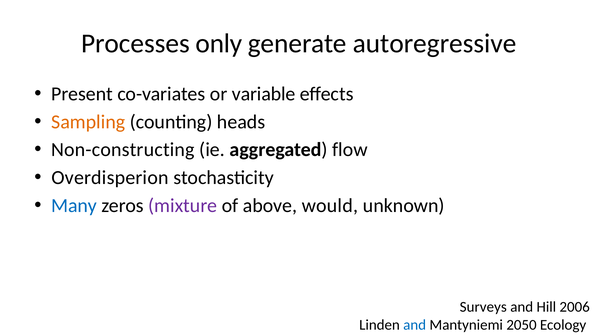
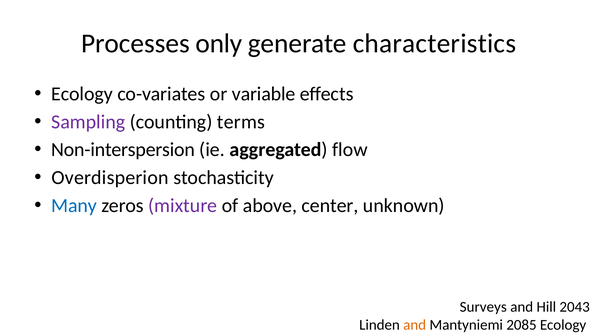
autoregressive: autoregressive -> characteristics (434, 43)
Present: Present -> Ecology (82, 94)
Sampling colour: orange -> purple (88, 122)
heads: heads -> terms (241, 122)
Non-constructing: Non-constructing -> Non-interspersion (123, 150)
would: would -> center (330, 206)
2006: 2006 -> 2043 (575, 307)
and colour: blue -> orange (415, 325)
2050: 2050 -> 2085 (521, 325)
